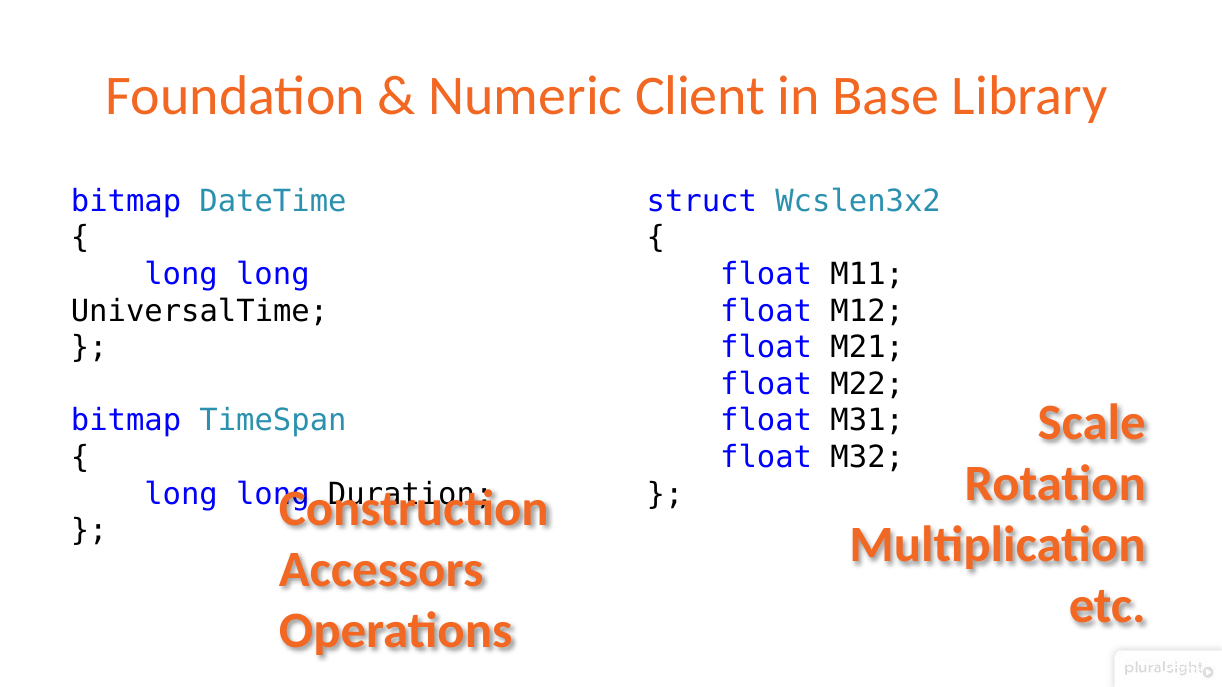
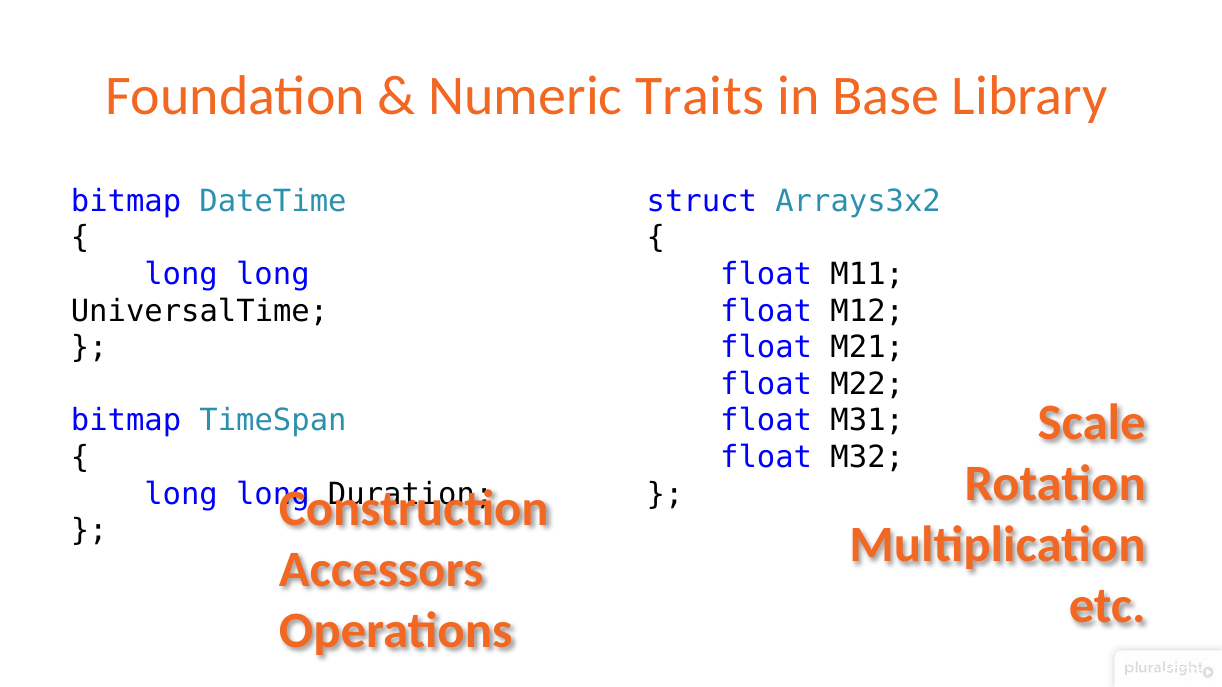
Client: Client -> Traits (700, 96)
Wcslen3x2: Wcslen3x2 -> Arrays3x2 (858, 201)
